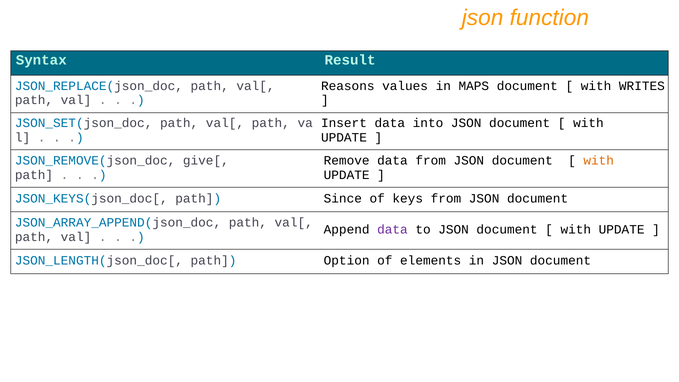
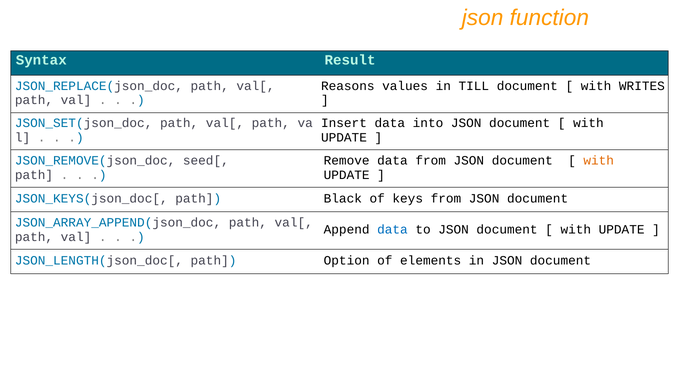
MAPS: MAPS -> TILL (474, 86)
give[: give[ -> seed[ (206, 161)
Since: Since -> Black (343, 199)
data colour: purple -> blue (392, 230)
